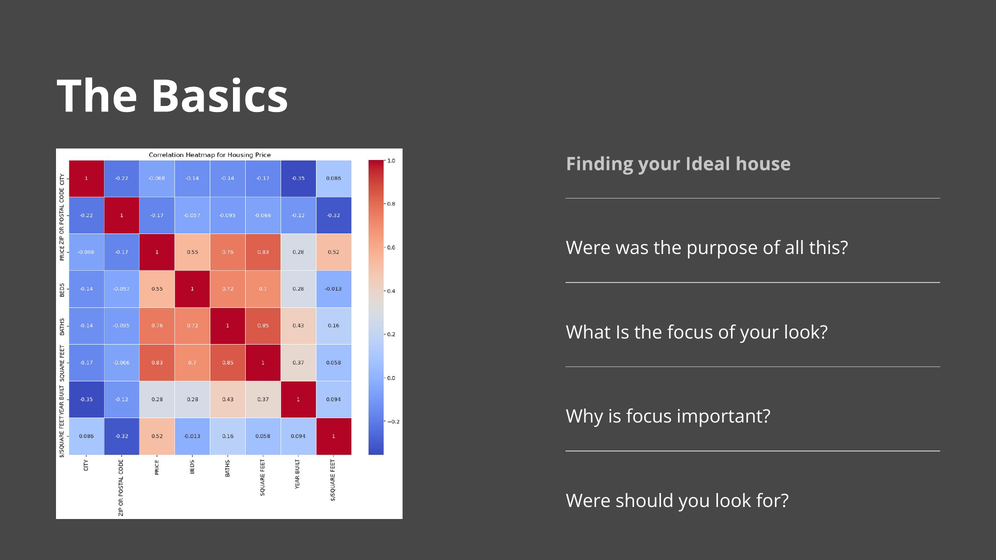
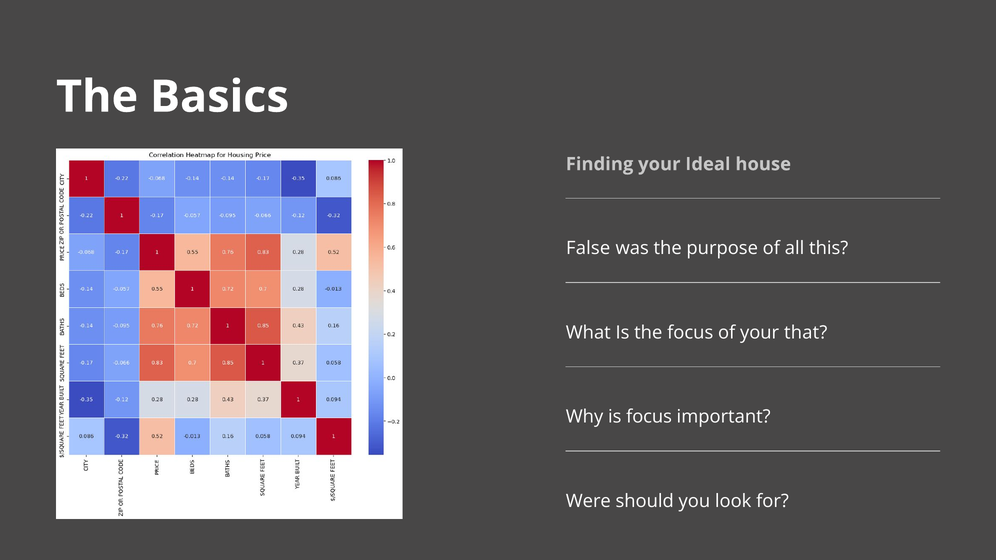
Were: Were -> False (588, 249)
your look: look -> that (806, 333)
